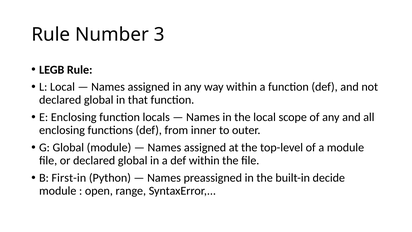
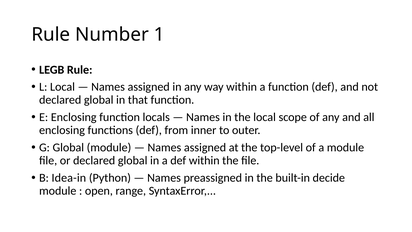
3: 3 -> 1 (159, 35)
First-in: First-in -> Idea-in (69, 178)
